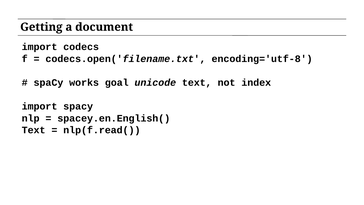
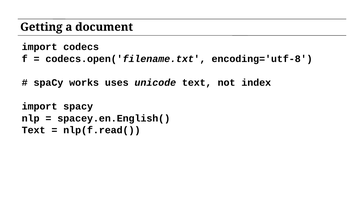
goal: goal -> uses (117, 82)
